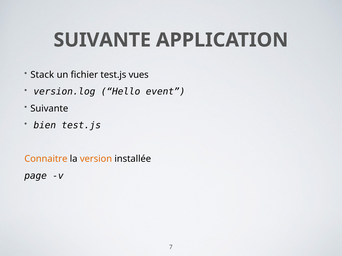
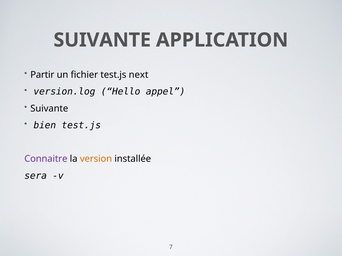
Stack: Stack -> Partir (42, 75)
vues: vues -> next (139, 75)
event: event -> appel (166, 92)
Connaitre colour: orange -> purple (46, 159)
page: page -> sera (36, 176)
